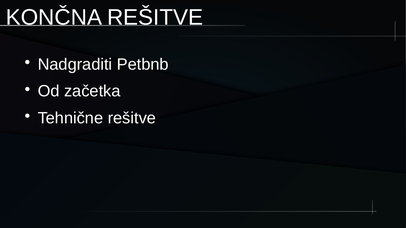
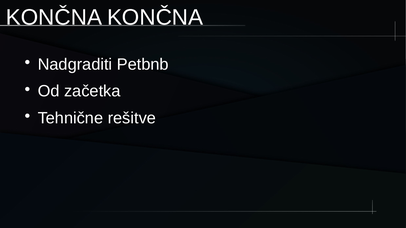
KONČNA REŠITVE: REŠITVE -> KONČNA (155, 18)
